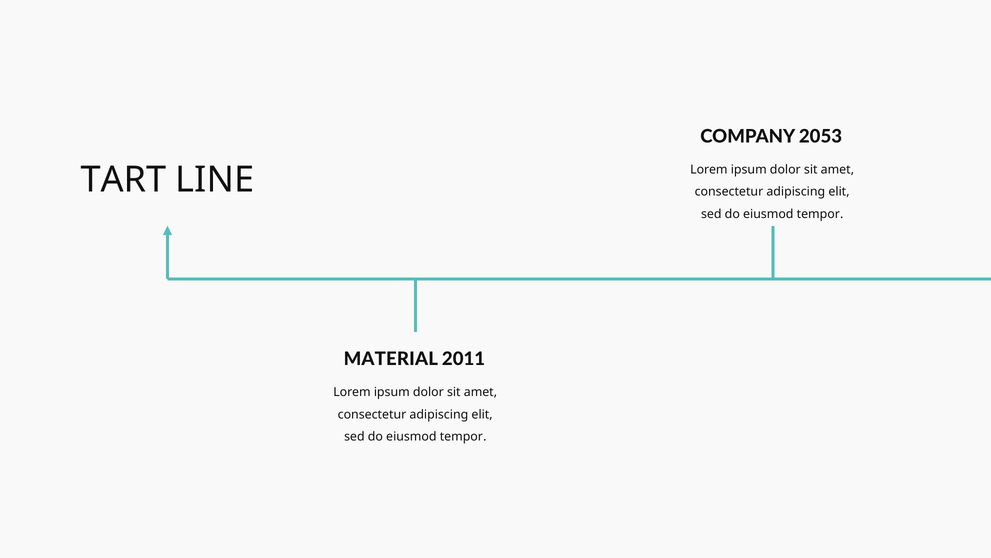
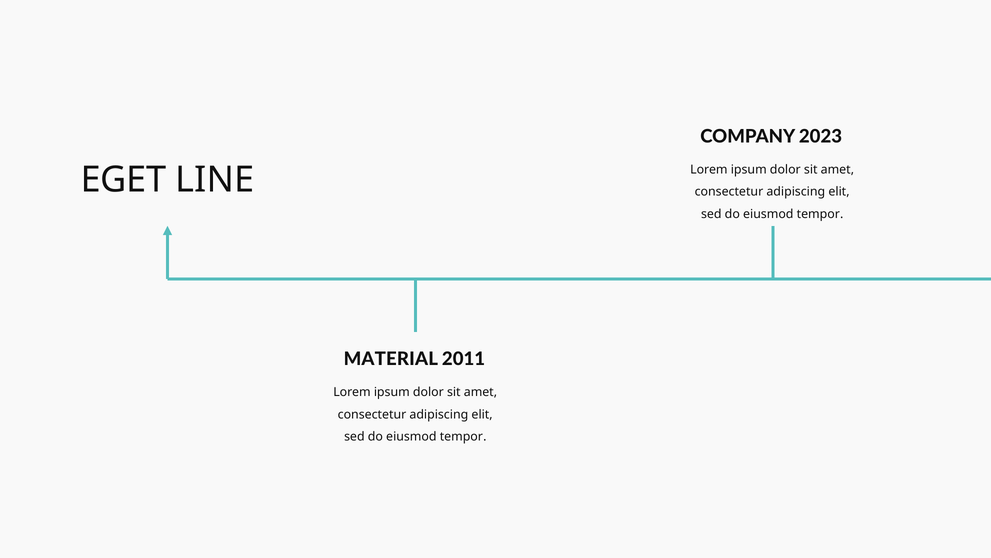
2053: 2053 -> 2023 (821, 136)
TART: TART -> EGET (124, 179)
